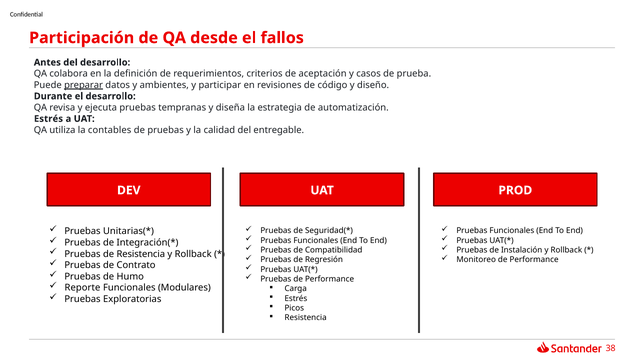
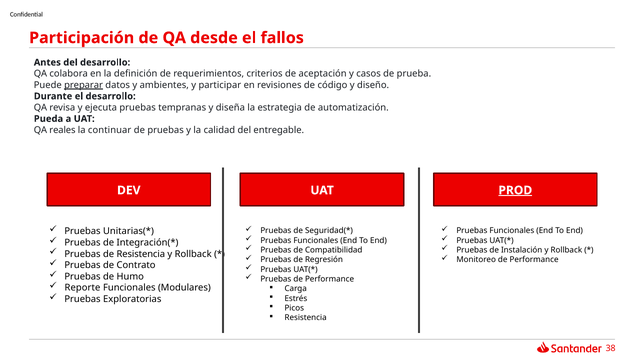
Estrés: Estrés -> Pueda (48, 119)
utiliza: utiliza -> reales (62, 130)
contables: contables -> continuar (110, 130)
PROD underline: none -> present (515, 190)
